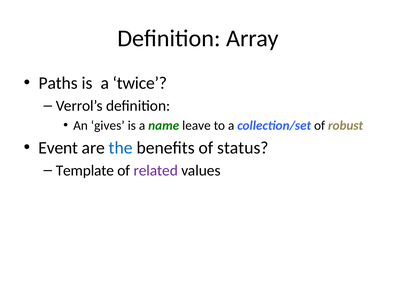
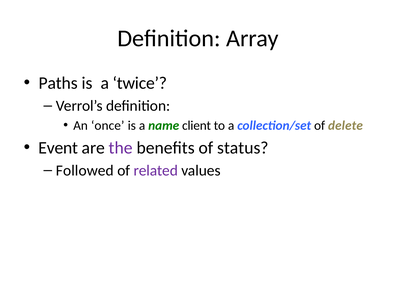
gives: gives -> once (108, 125)
leave: leave -> client (197, 125)
robust: robust -> delete (345, 125)
the colour: blue -> purple (121, 148)
Template: Template -> Followed (85, 170)
